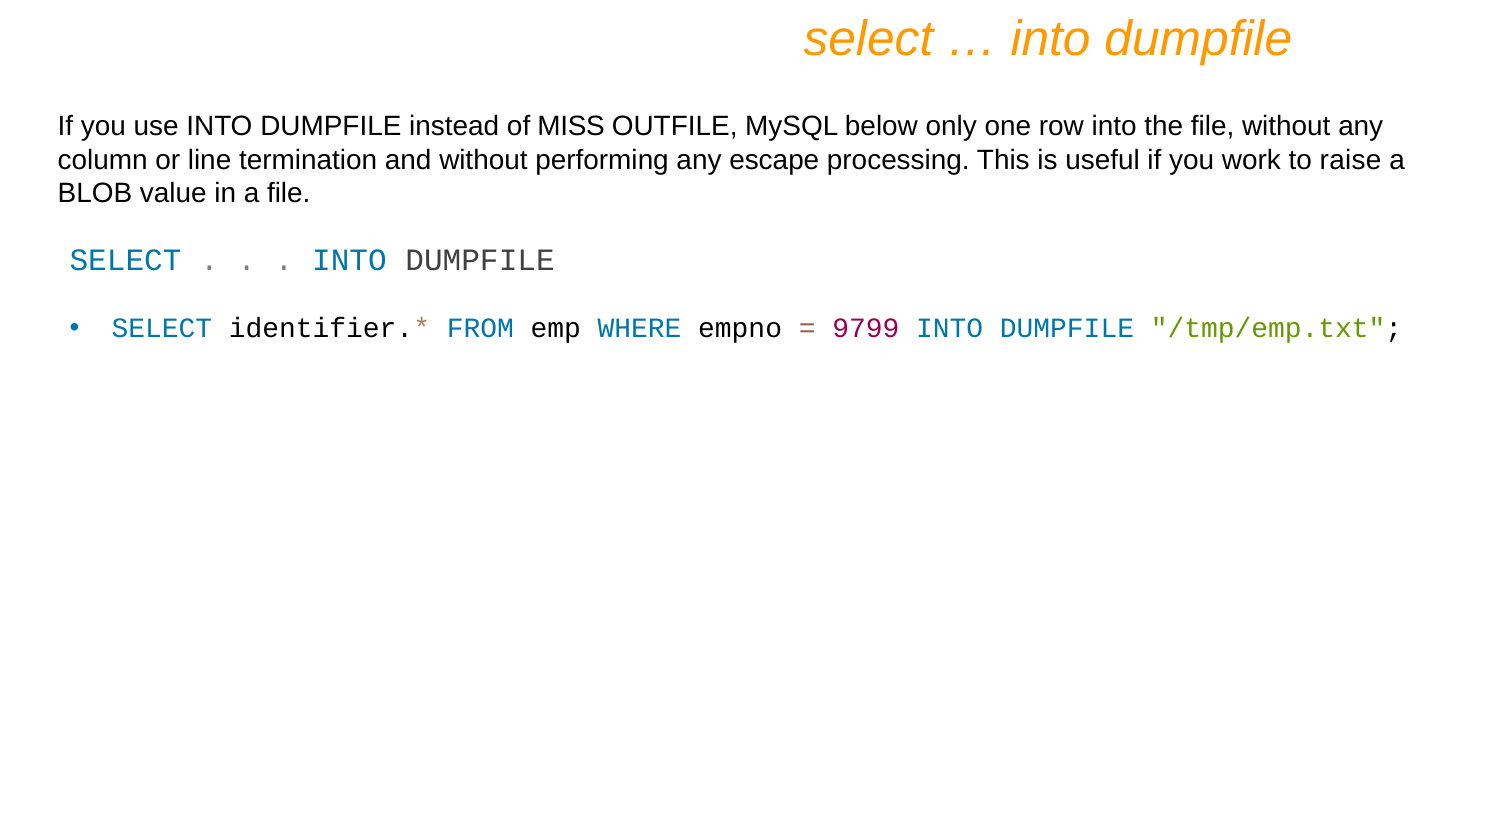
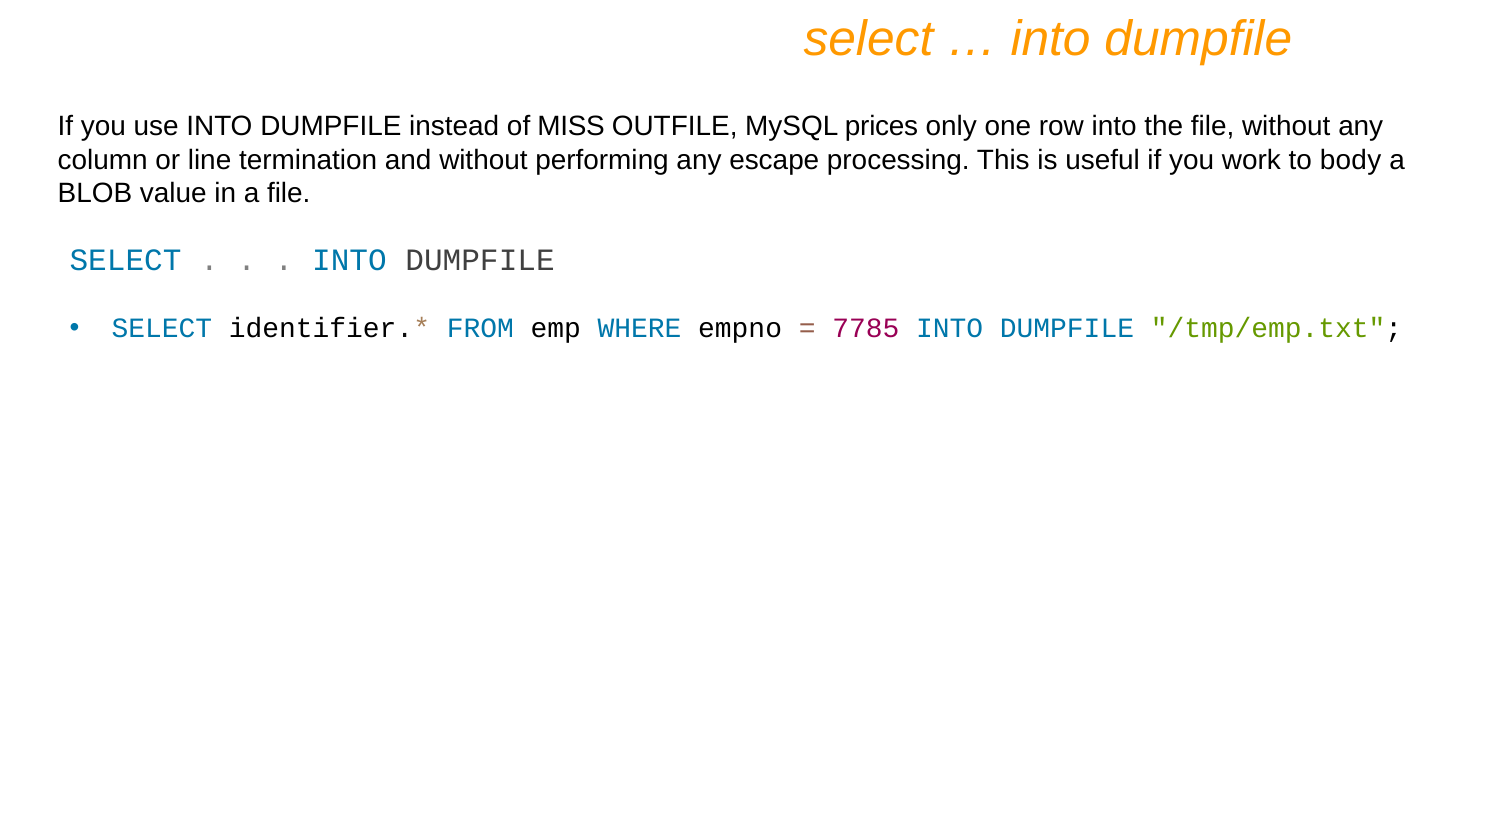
below: below -> prices (882, 127)
raise: raise -> body (1351, 160)
9799: 9799 -> 7785 (866, 329)
